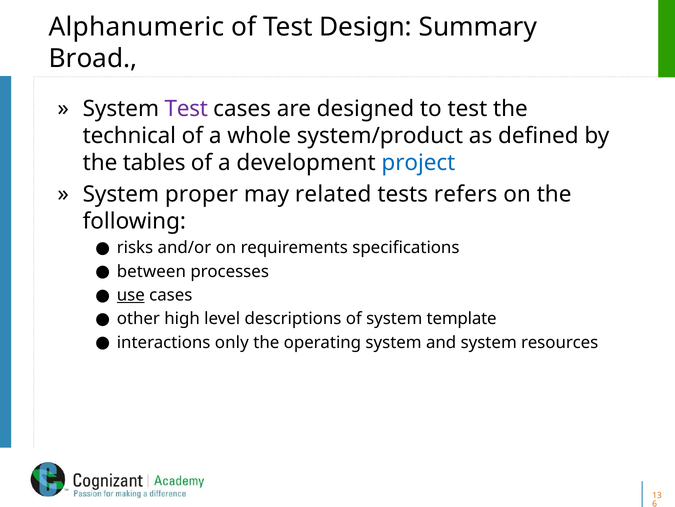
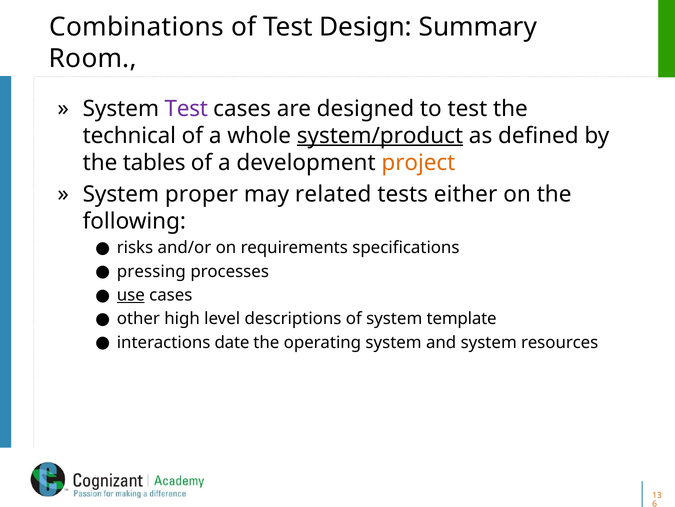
Alphanumeric: Alphanumeric -> Combinations (137, 27)
Broad: Broad -> Room (93, 58)
system/product underline: none -> present (380, 135)
project colour: blue -> orange (418, 162)
refers: refers -> either (466, 194)
between: between -> pressing (151, 271)
only: only -> date (232, 342)
